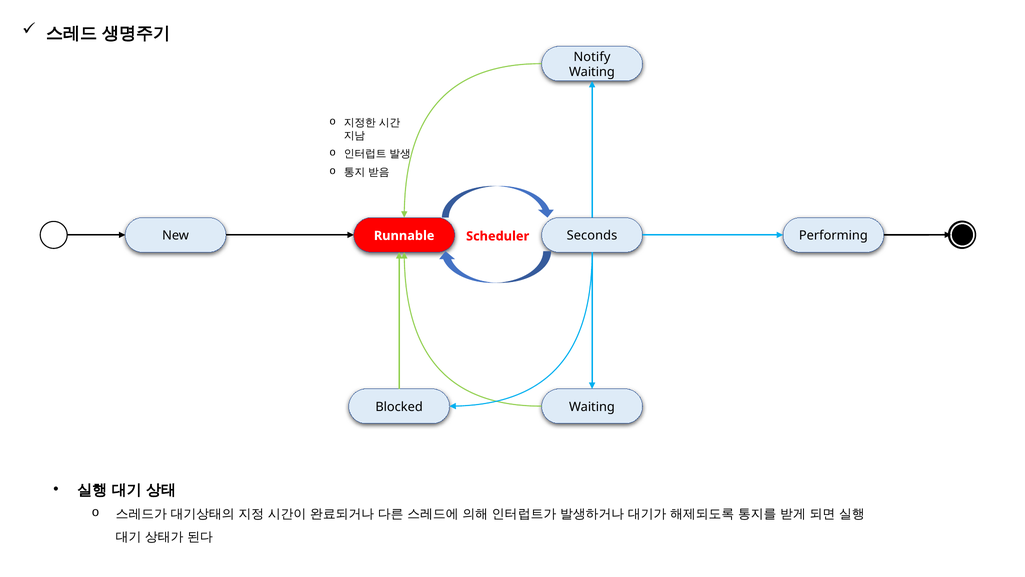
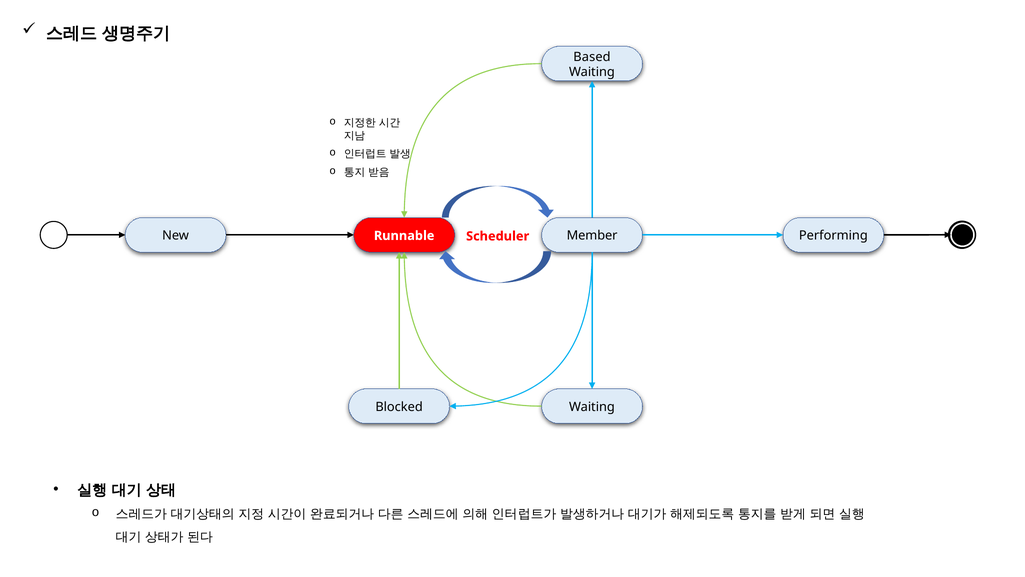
Notify: Notify -> Based (592, 57)
Seconds: Seconds -> Member (592, 236)
